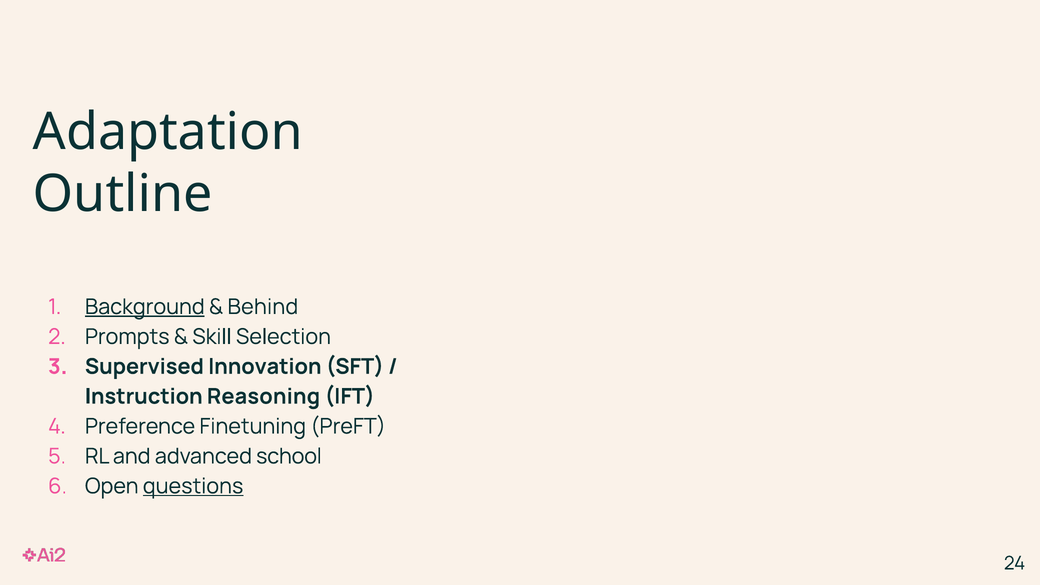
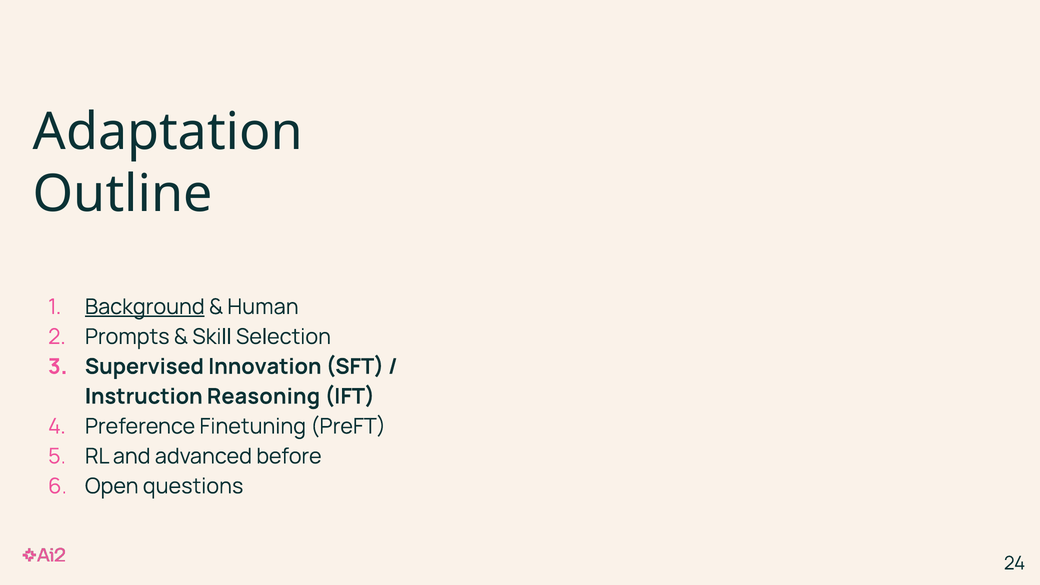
Behind: Behind -> Human (263, 307)
school: school -> before (289, 456)
questions underline: present -> none (193, 486)
